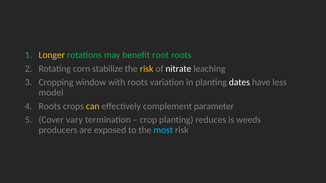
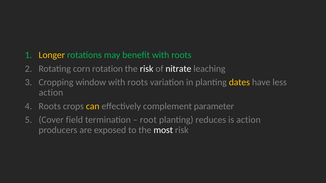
benefit root: root -> with (161, 55)
stabilize: stabilize -> rotation (108, 69)
risk colour: yellow -> white (147, 69)
dates colour: white -> yellow (239, 82)
model: model -> action (51, 93)
vary: vary -> field (74, 120)
crop: crop -> root (148, 120)
is weeds: weeds -> action (248, 120)
most colour: light blue -> white (163, 130)
